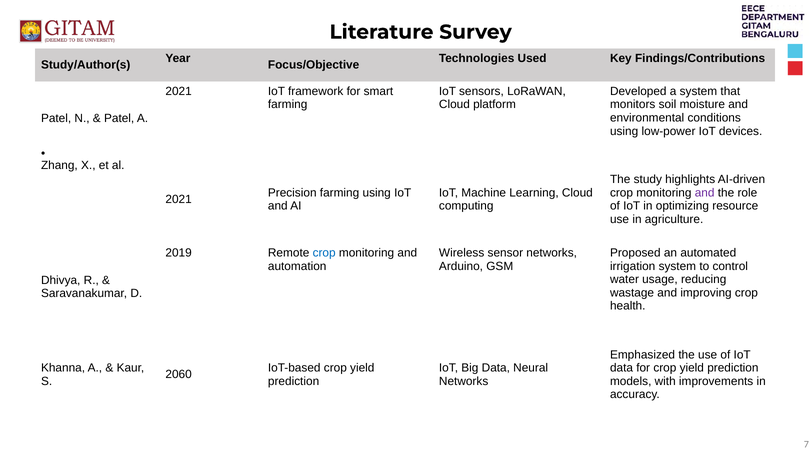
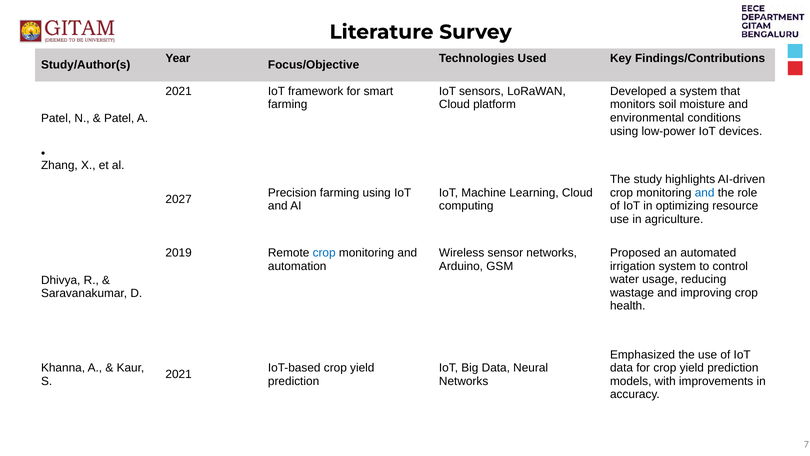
and colour: purple -> blue (705, 193)
2021: 2021 -> 2027 (179, 199)
2060: 2060 -> 2021 (179, 374)
